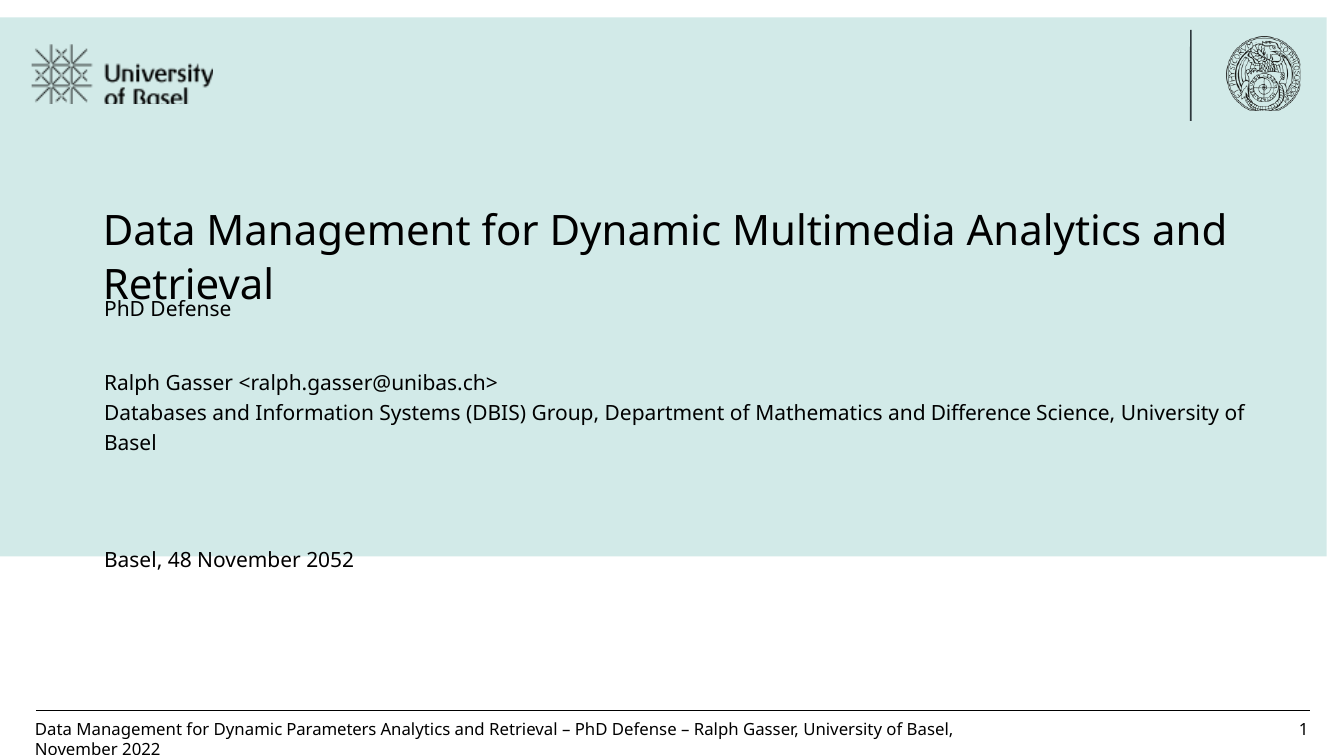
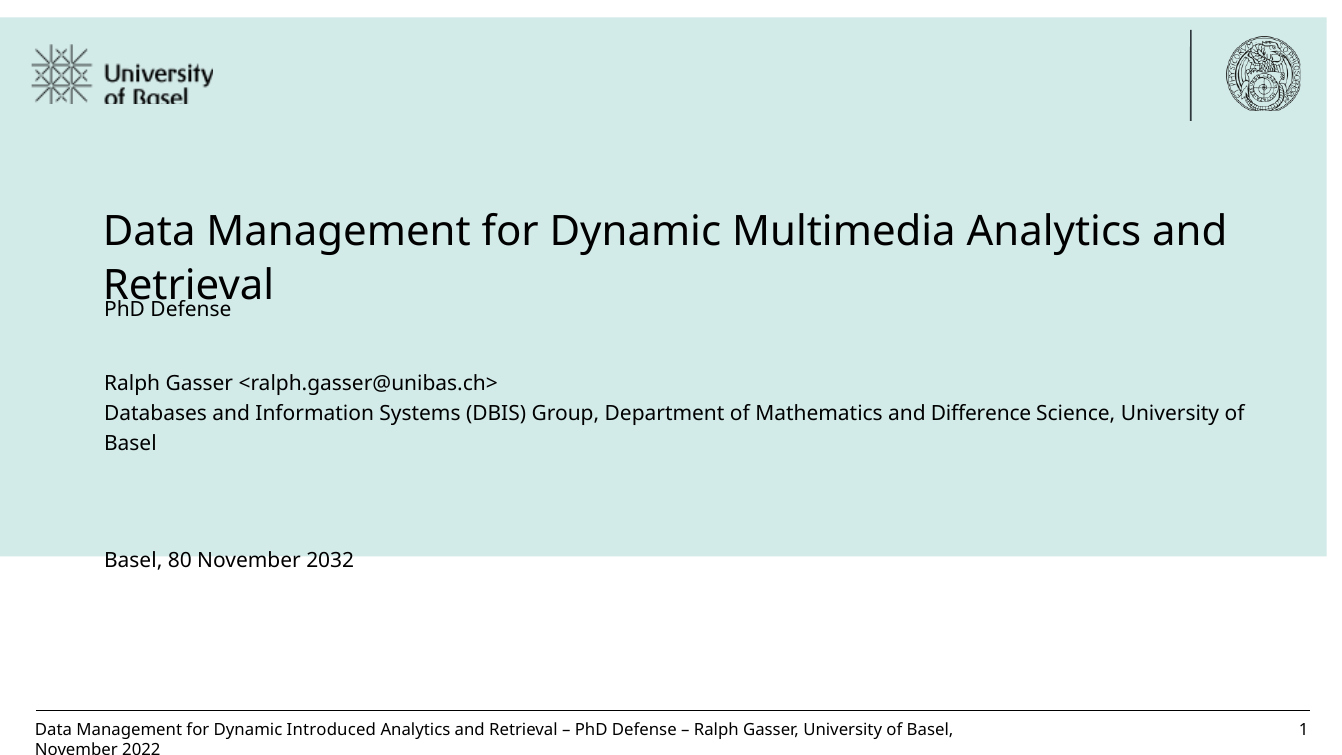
48: 48 -> 80 (180, 560)
2052: 2052 -> 2032 (330, 560)
Parameters: Parameters -> Introduced (331, 729)
